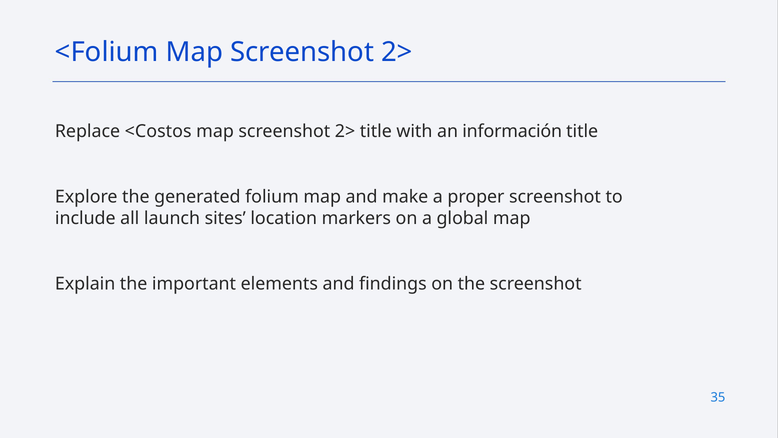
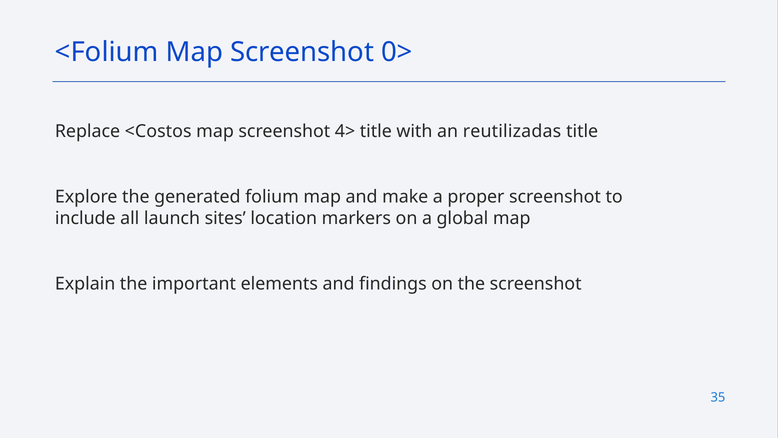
<Folium Map Screenshot 2>: 2> -> 0> (397, 52)
2>: 2> -> 4> (345, 131)
información: información -> reutilizadas (512, 131)
